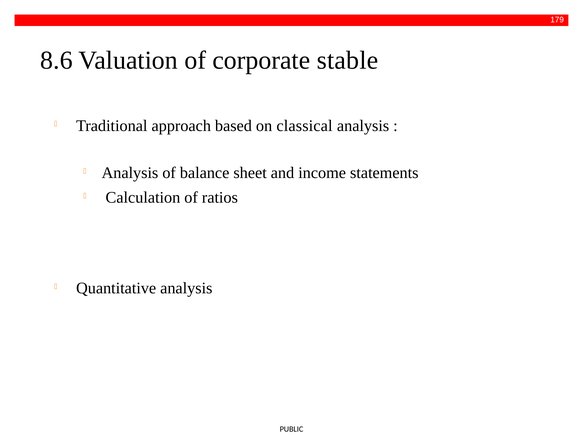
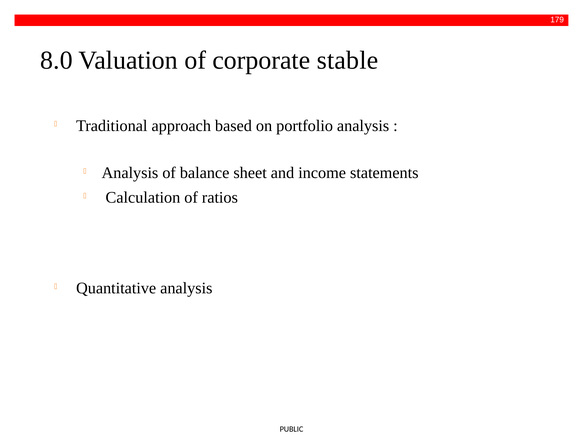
8.6: 8.6 -> 8.0 (56, 60)
classical: classical -> portfolio (305, 126)
